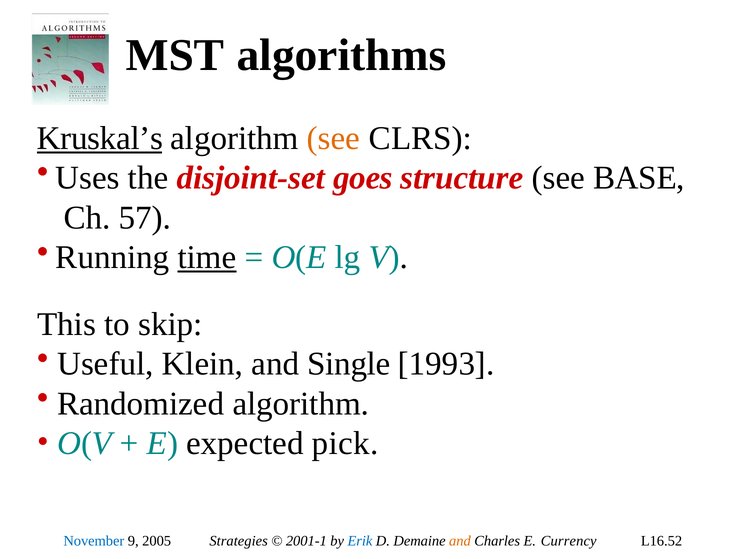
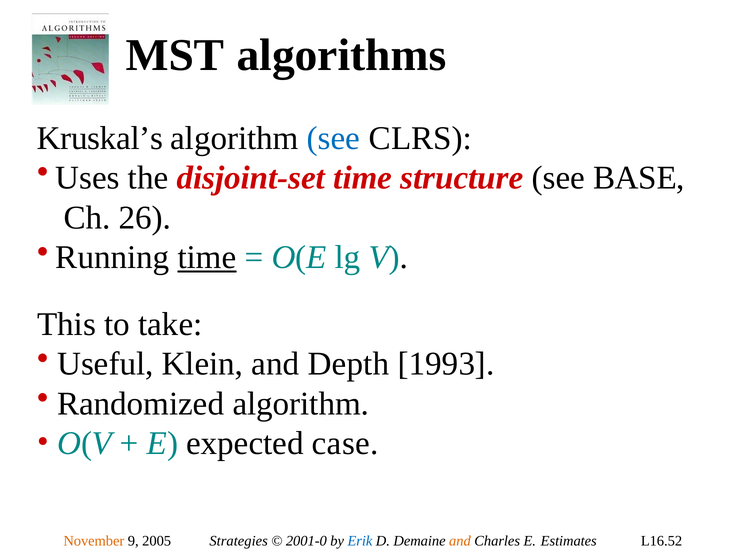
Kruskal’s underline: present -> none (100, 138)
see colour: orange -> blue (334, 138)
disjoint-set goes: goes -> time (363, 178)
57: 57 -> 26 (145, 218)
skip: skip -> take (170, 325)
Single: Single -> Depth (349, 364)
pick: pick -> case (345, 444)
November colour: blue -> orange (94, 541)
2001-1: 2001-1 -> 2001-0 (306, 541)
Currency: Currency -> Estimates (569, 541)
